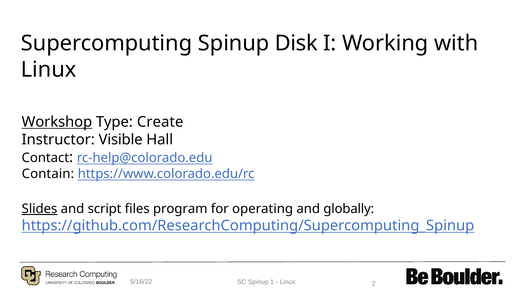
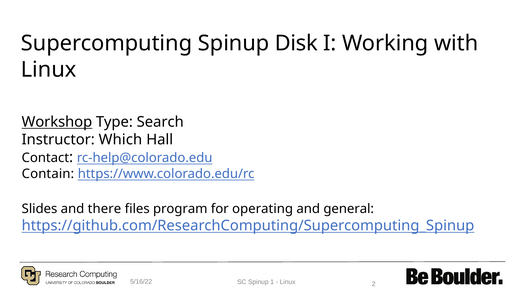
Create: Create -> Search (160, 122)
Visible: Visible -> Which (120, 140)
Slides underline: present -> none (39, 209)
script: script -> there (104, 209)
globally: globally -> general (349, 209)
